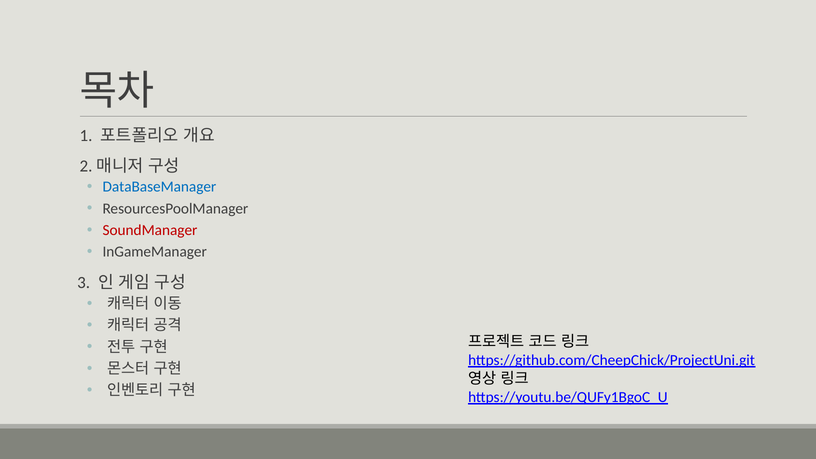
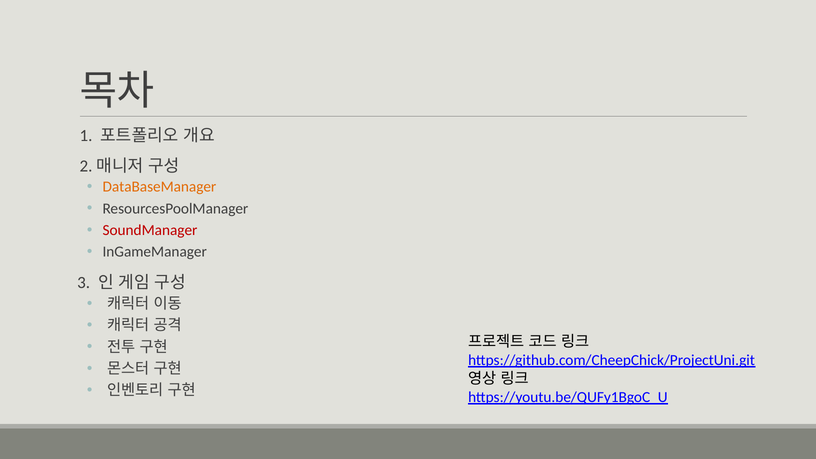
DataBaseManager colour: blue -> orange (159, 187)
